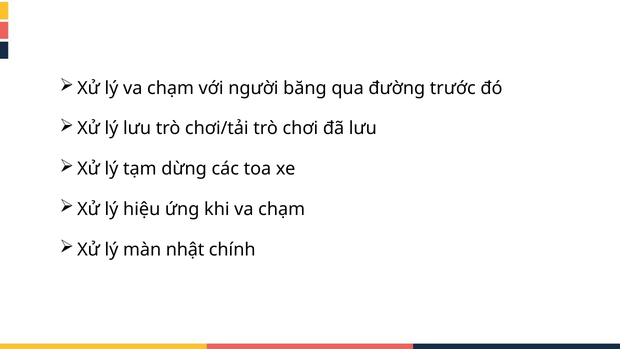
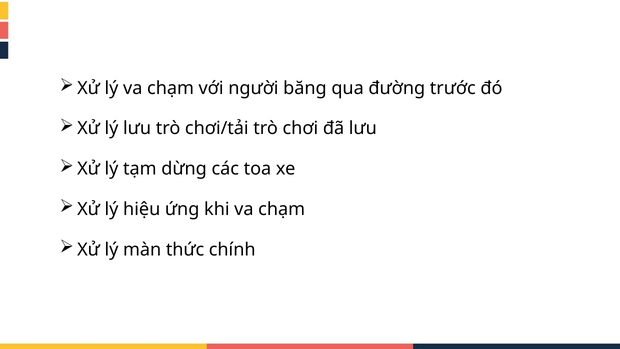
nhật: nhật -> thức (185, 250)
